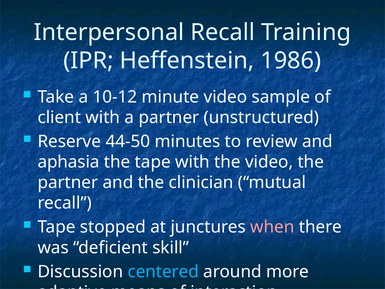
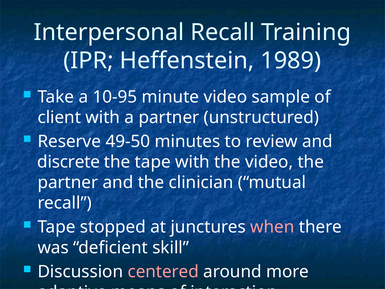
1986: 1986 -> 1989 (291, 61)
10-12: 10-12 -> 10-95 (115, 97)
44-50: 44-50 -> 49-50 (128, 141)
aphasia: aphasia -> discrete (69, 162)
centered colour: light blue -> pink (163, 271)
